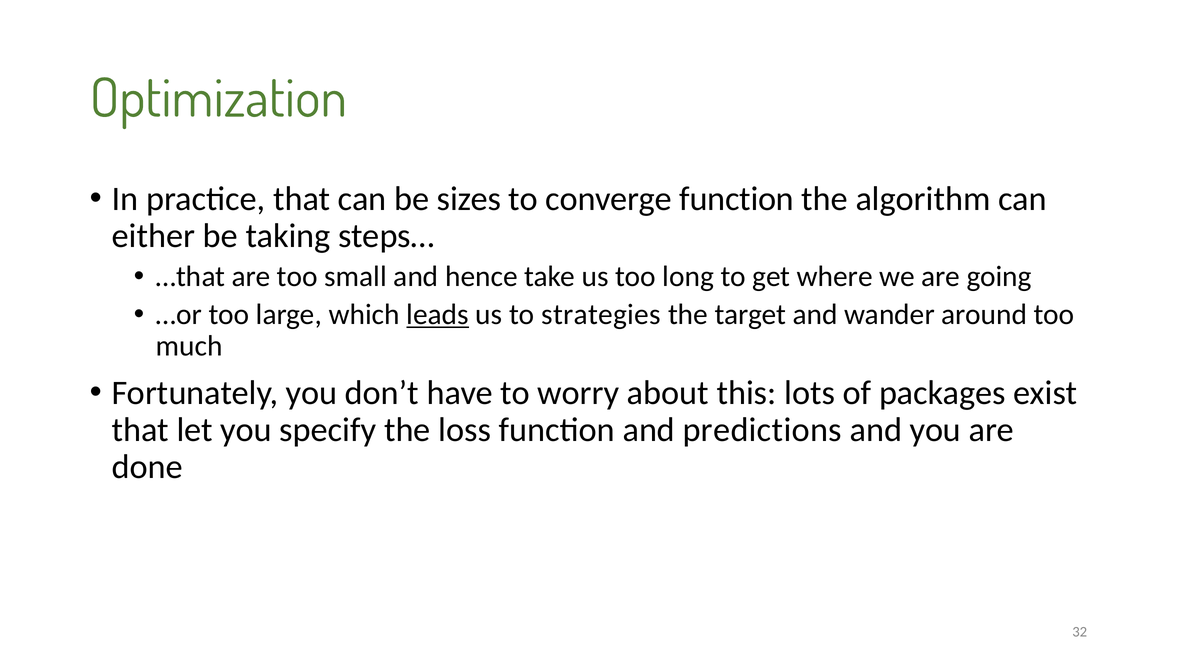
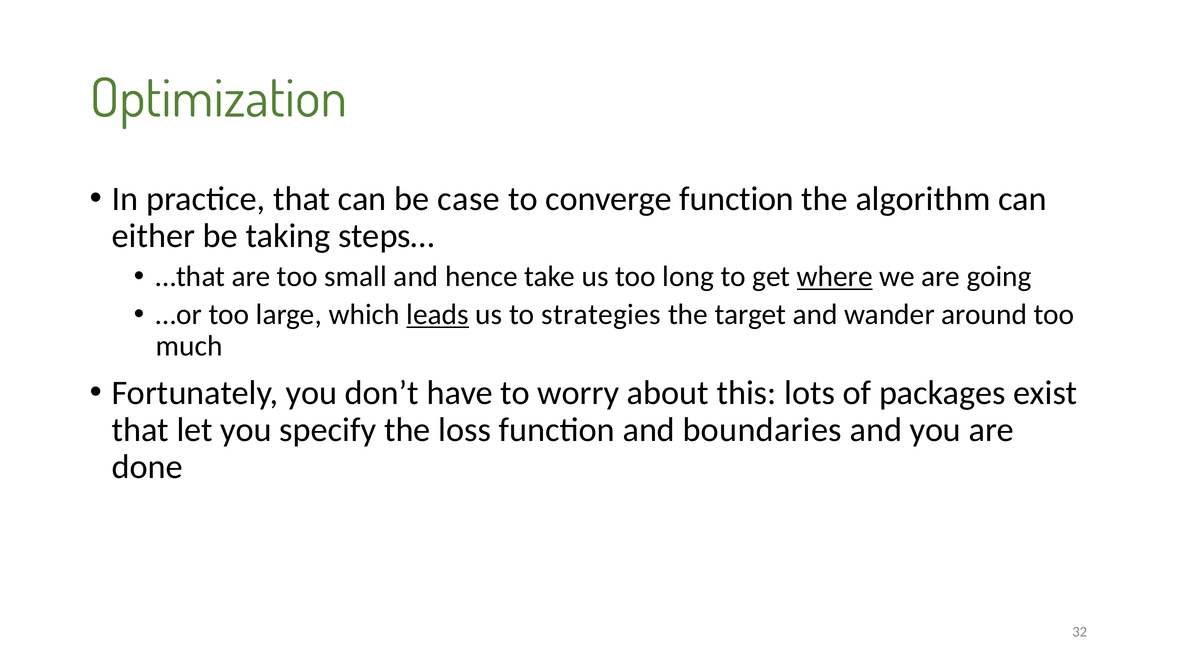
sizes: sizes -> case (469, 199)
where underline: none -> present (835, 277)
predictions: predictions -> boundaries (762, 430)
